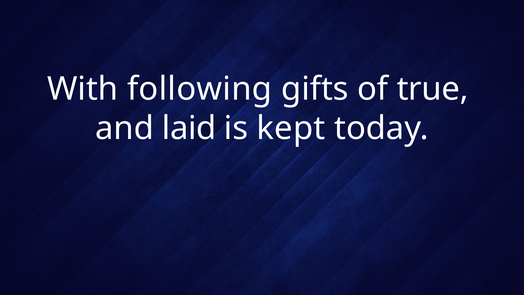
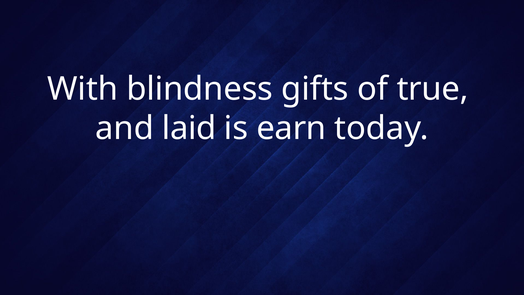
following: following -> blindness (200, 89)
kept: kept -> earn (291, 128)
